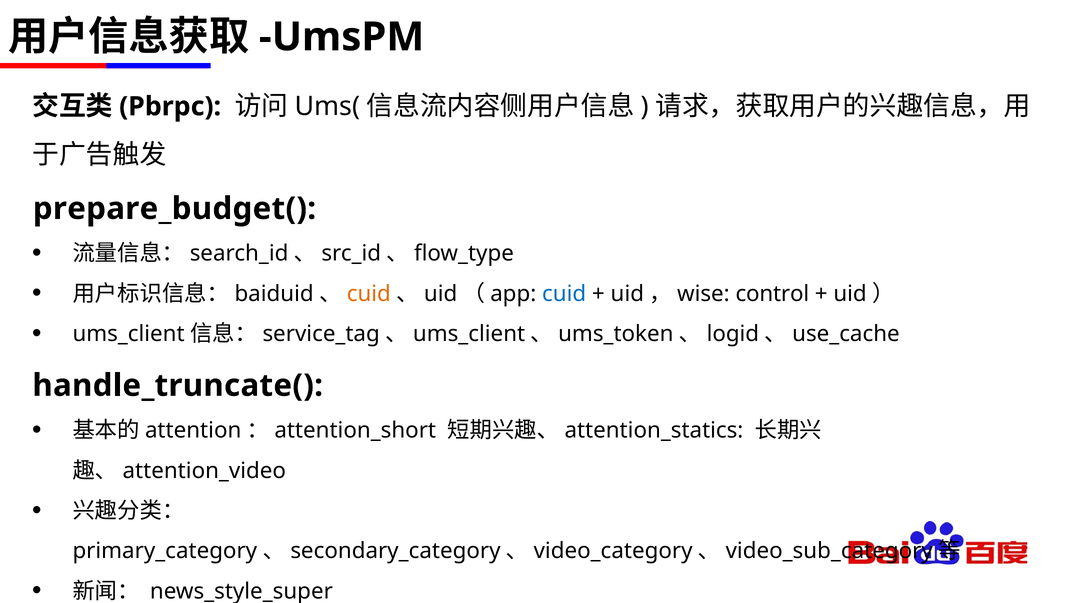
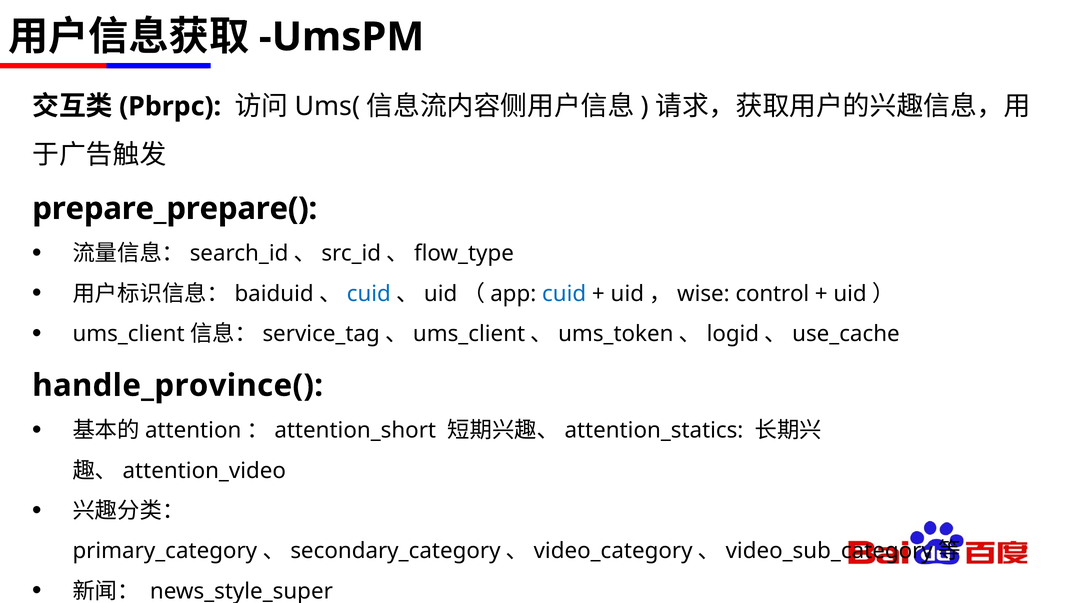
prepare_budget(: prepare_budget( -> prepare_prepare( (175, 209)
cuid colour: orange -> blue (369, 294)
handle_truncate(: handle_truncate( -> handle_province( (178, 386)
